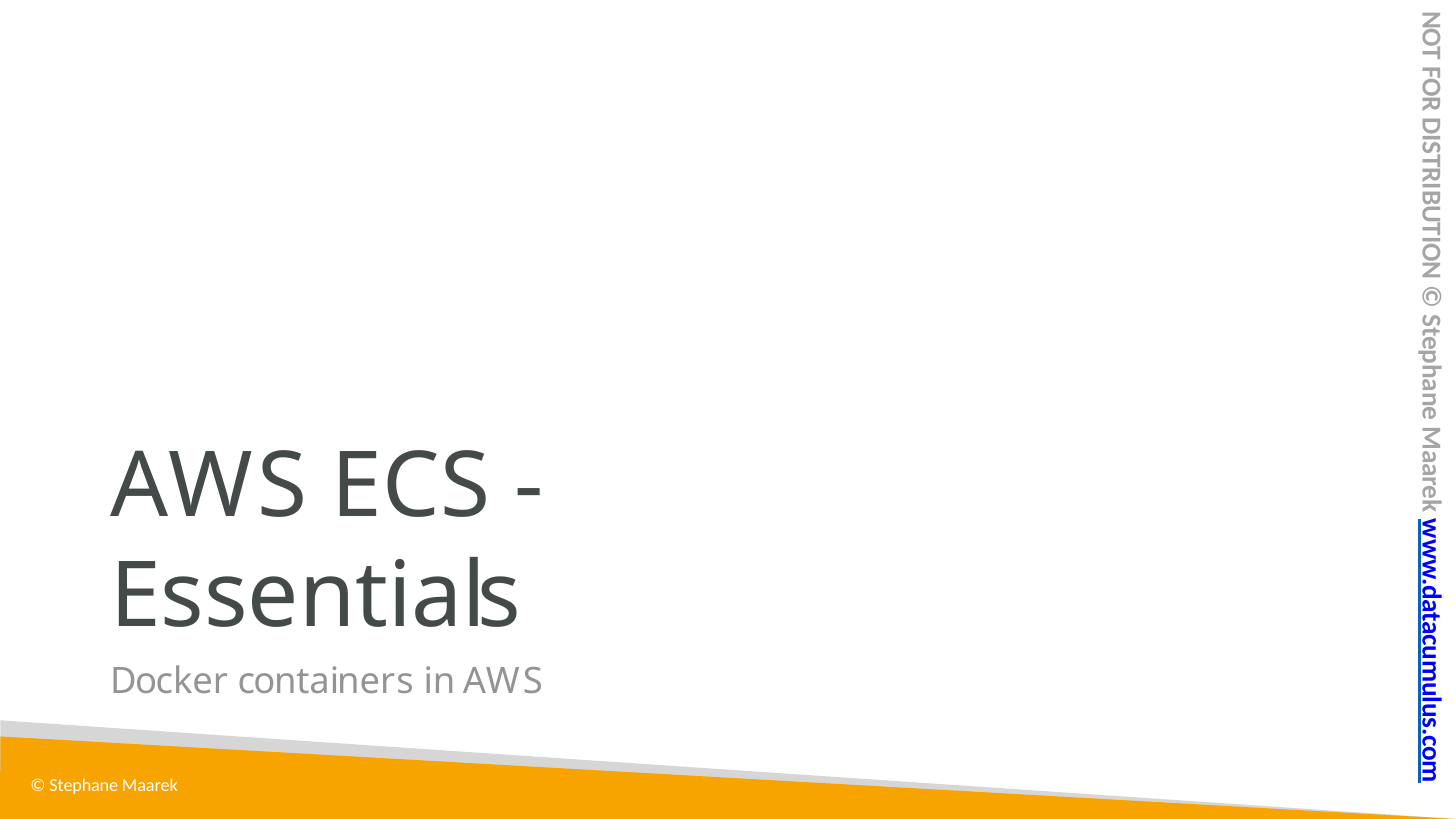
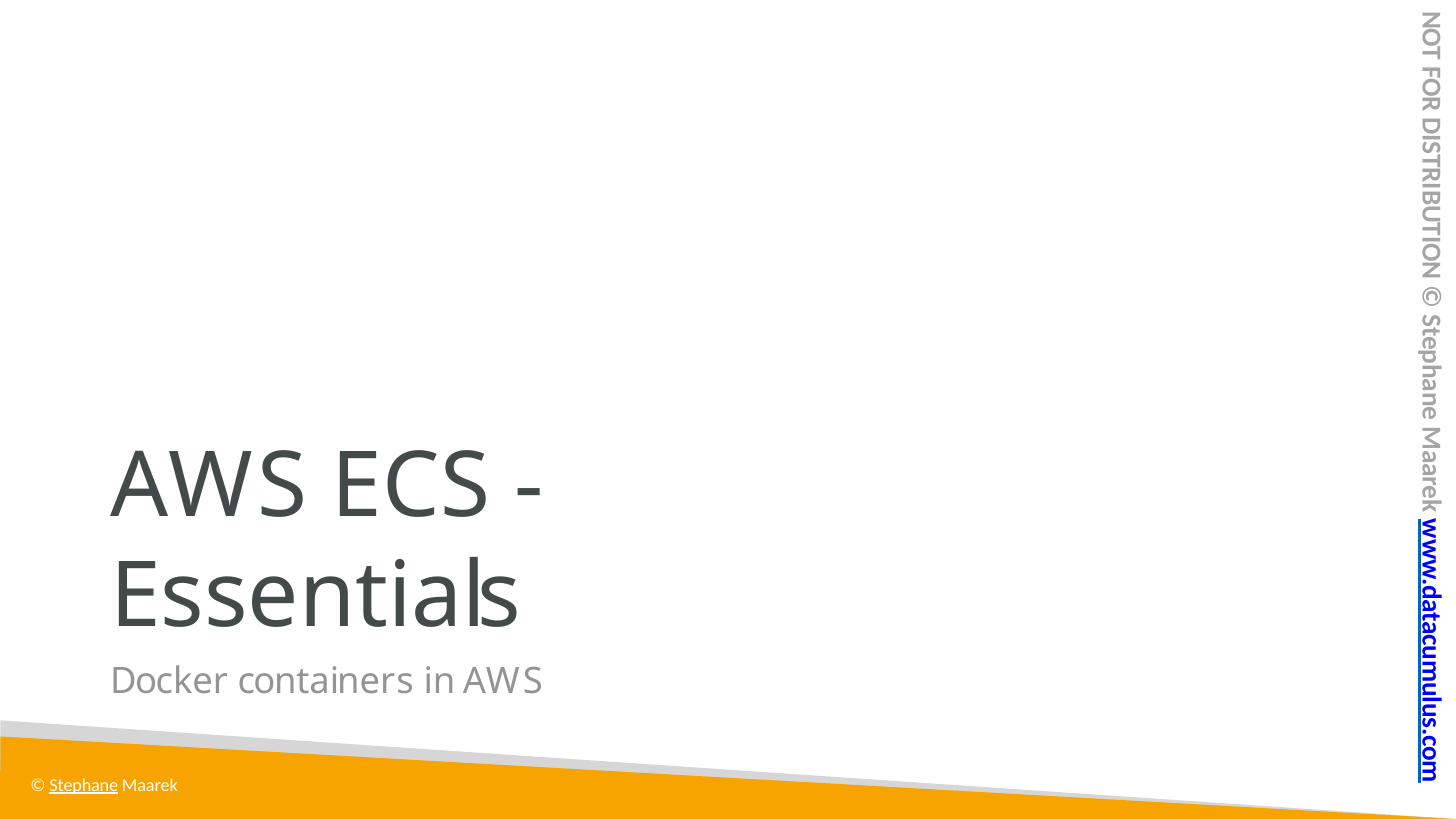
Stephane underline: none -> present (84, 785)
